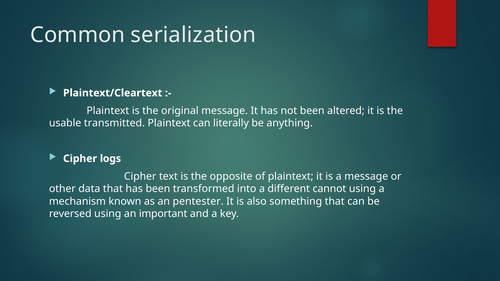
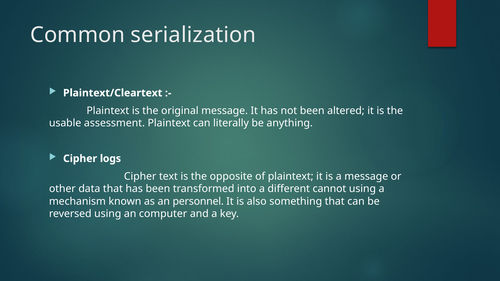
transmitted: transmitted -> assessment (114, 123)
pentester: pentester -> personnel (198, 201)
important: important -> computer (163, 214)
